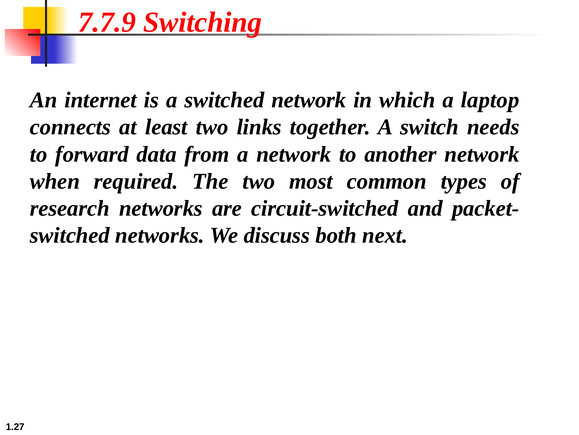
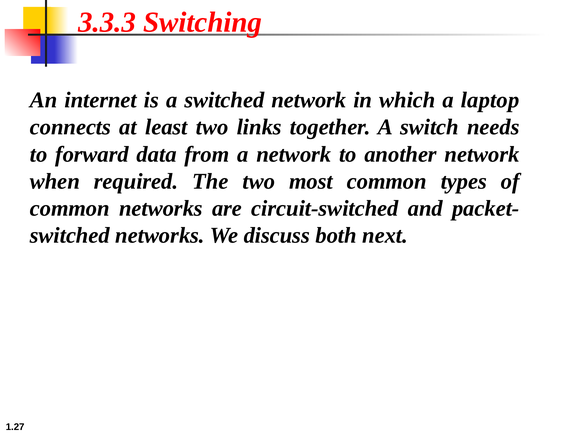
7.7.9: 7.7.9 -> 3.3.3 (107, 22)
research: research -> common (70, 208)
